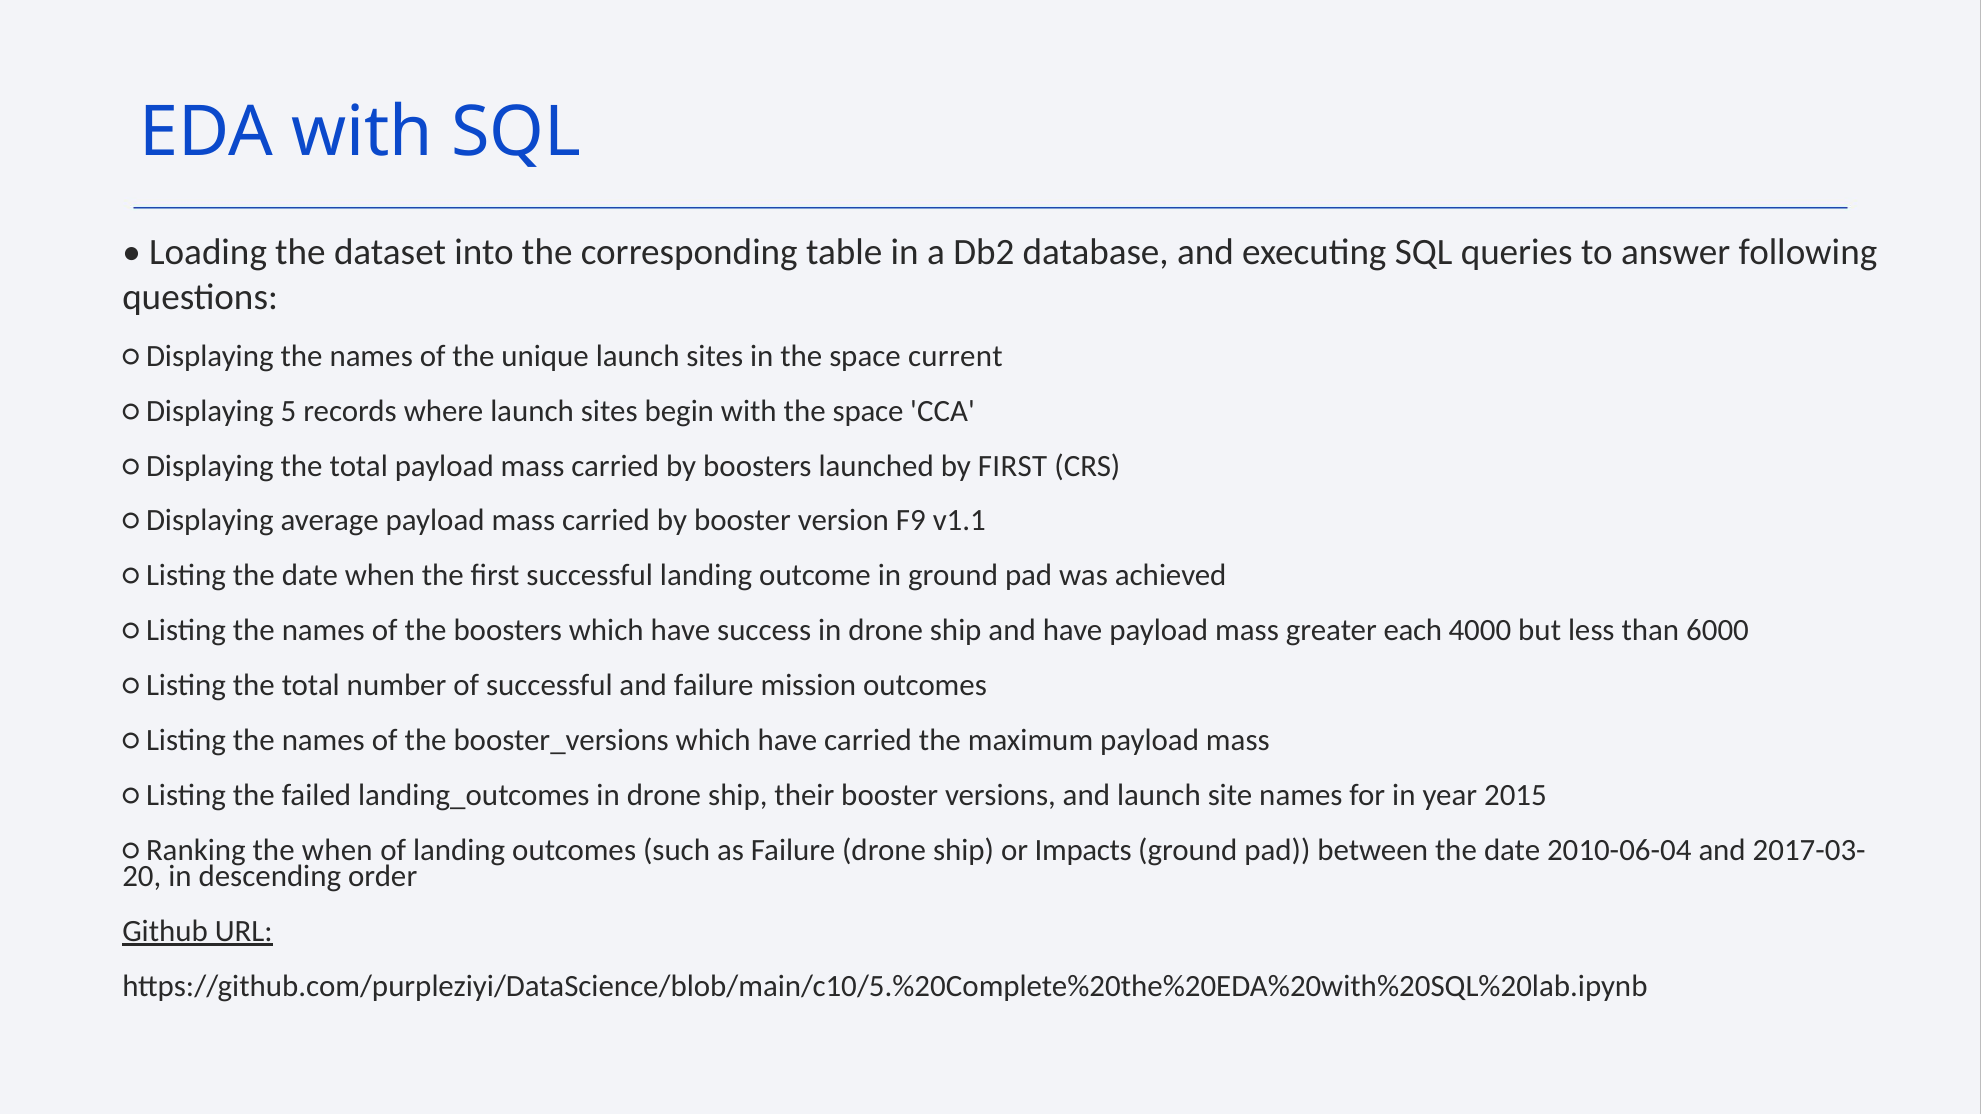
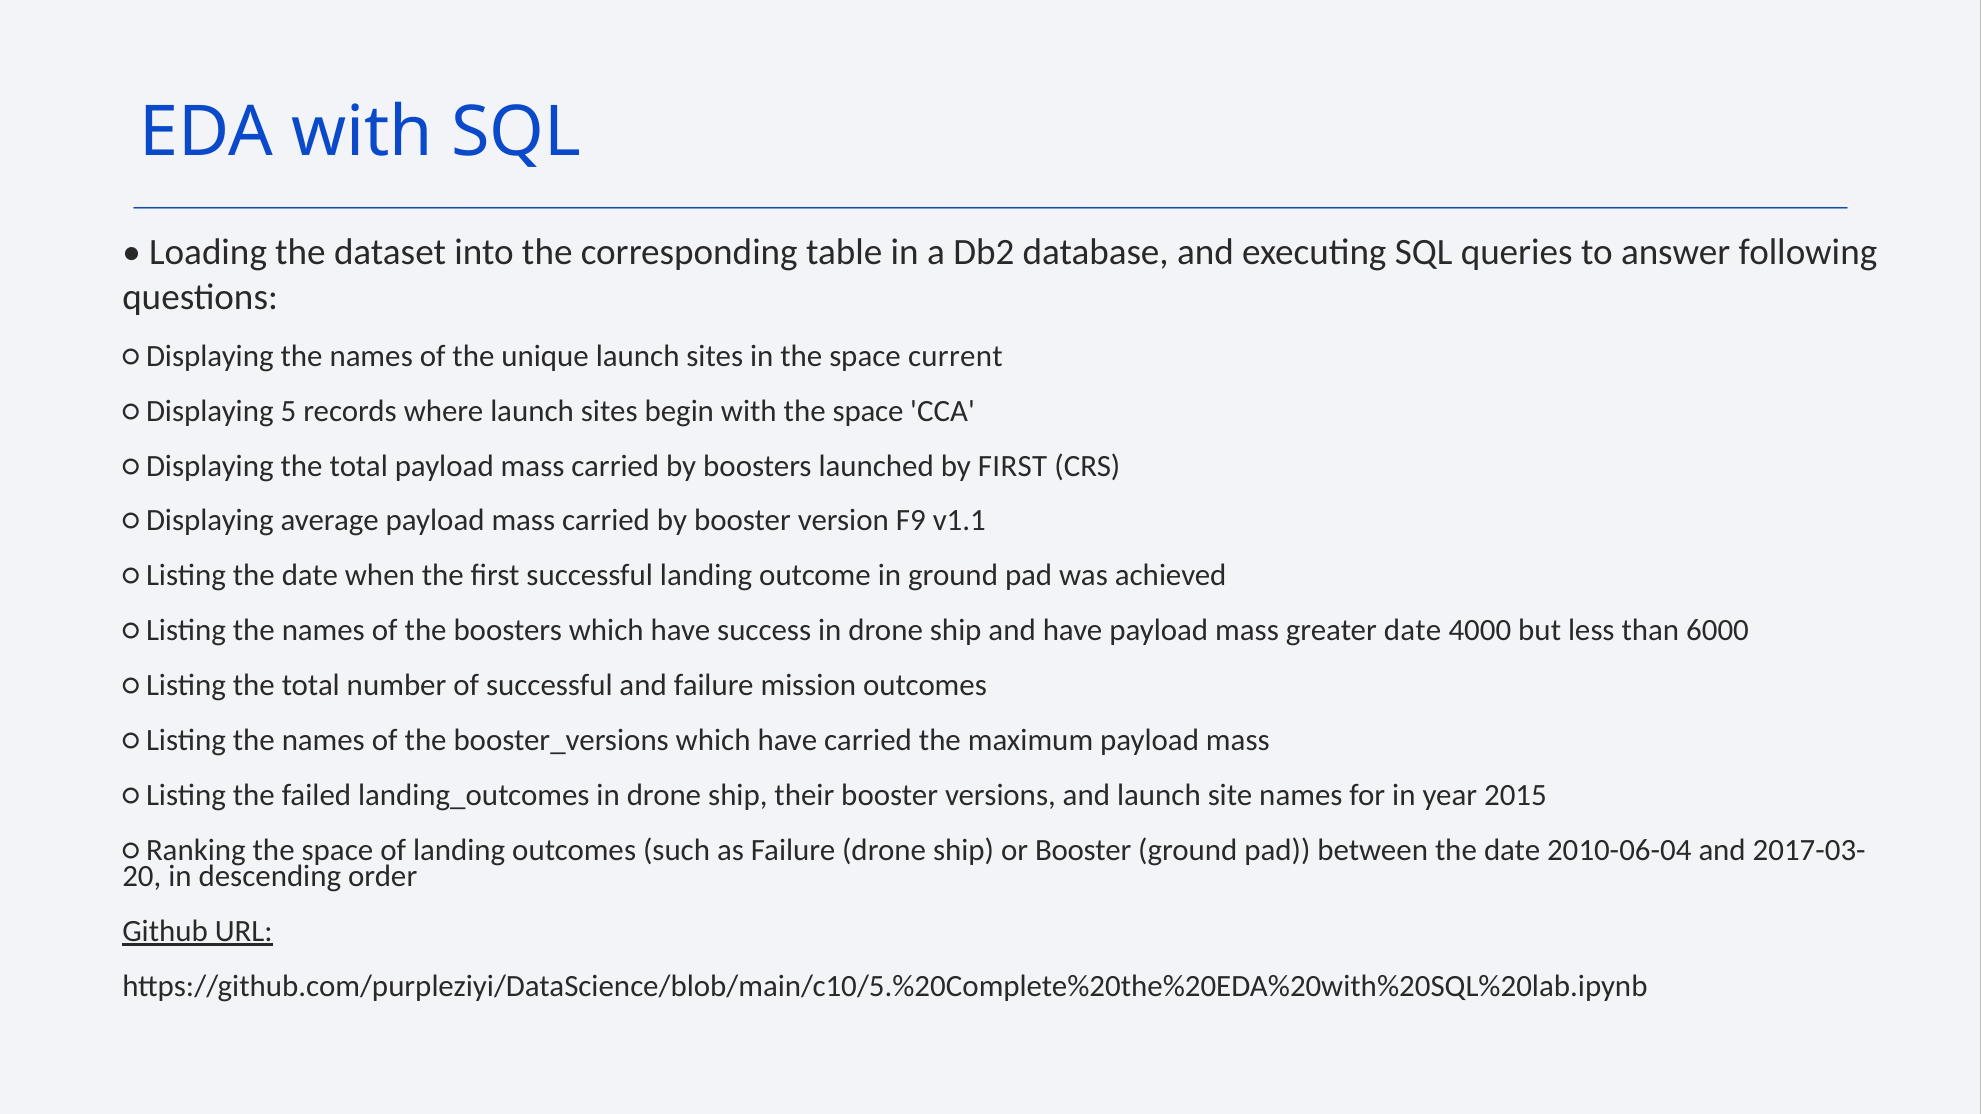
greater each: each -> date (1413, 631)
Ranking the when: when -> space (337, 850)
or Impacts: Impacts -> Booster (1083, 850)
